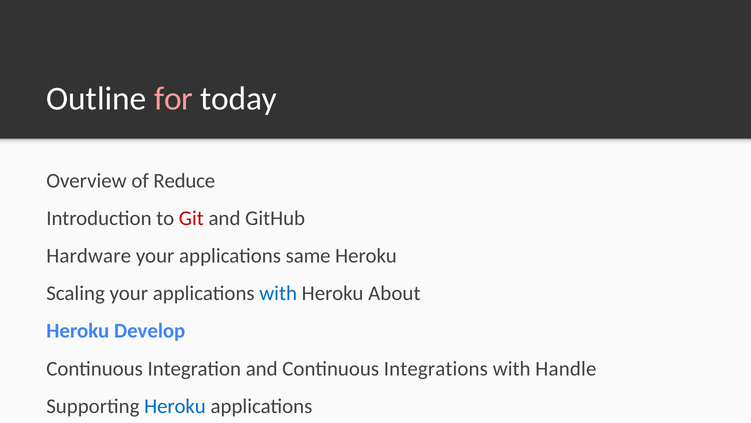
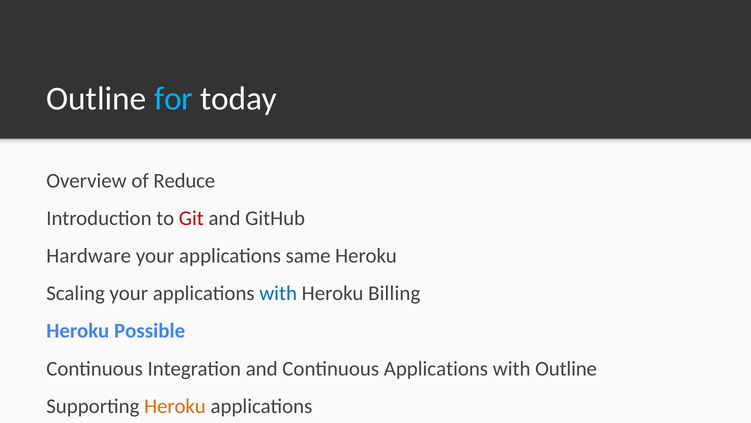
for colour: pink -> light blue (174, 99)
About: About -> Billing (394, 293)
Develop: Develop -> Possible (150, 331)
Continuous Integrations: Integrations -> Applications (436, 368)
with Handle: Handle -> Outline (566, 368)
Heroku colour: blue -> orange (175, 406)
